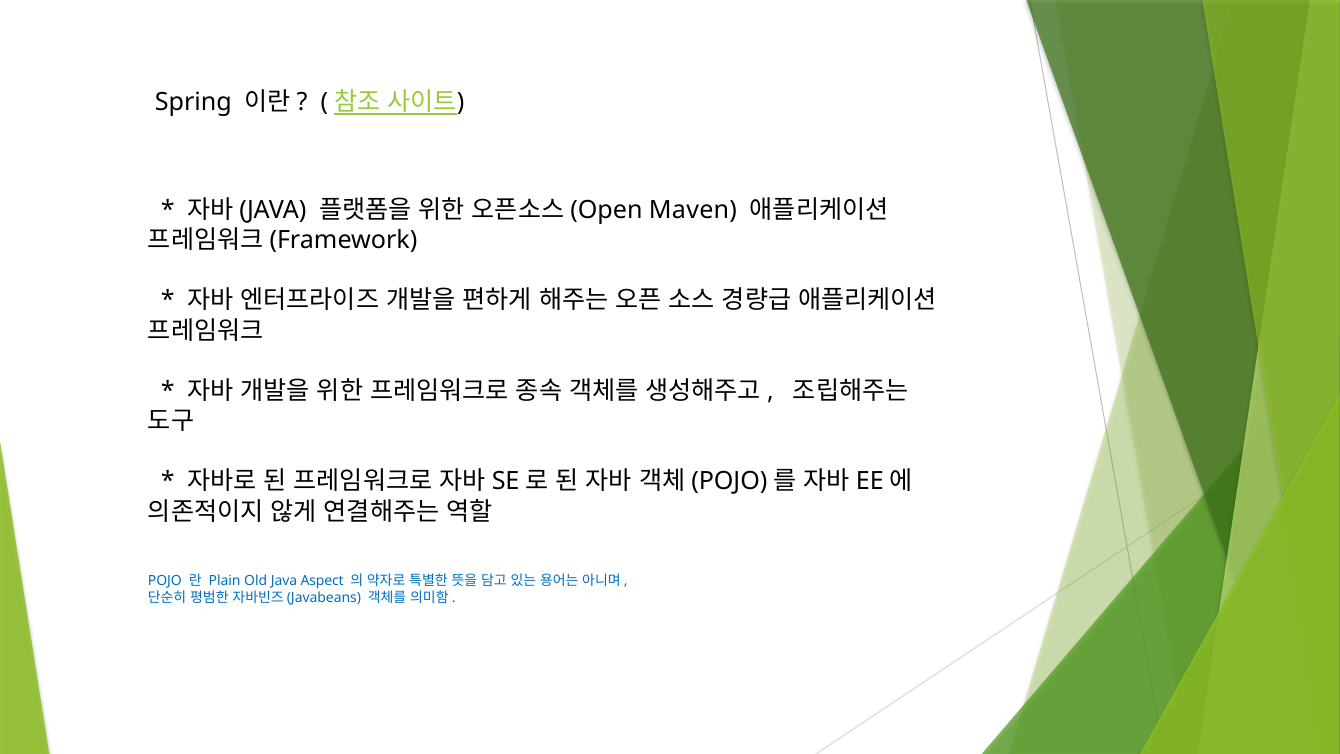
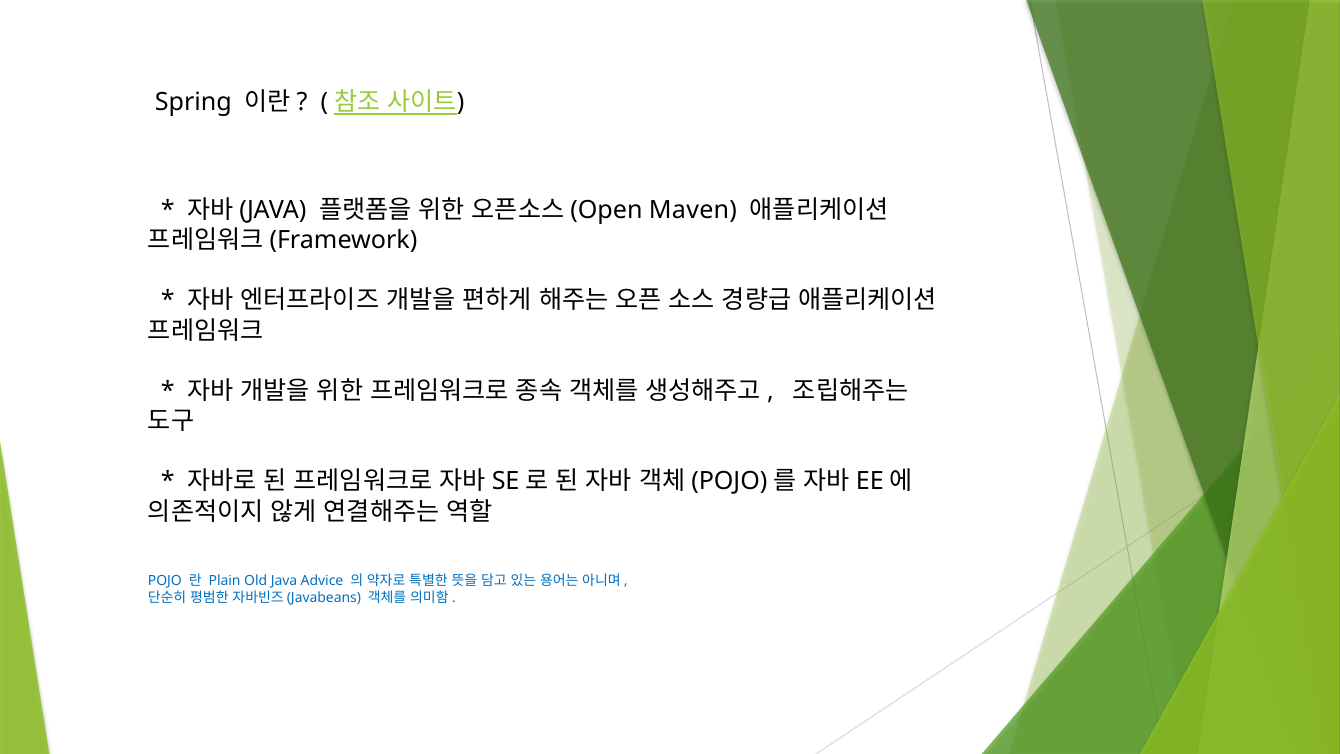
Aspect: Aspect -> Advice (322, 581)
